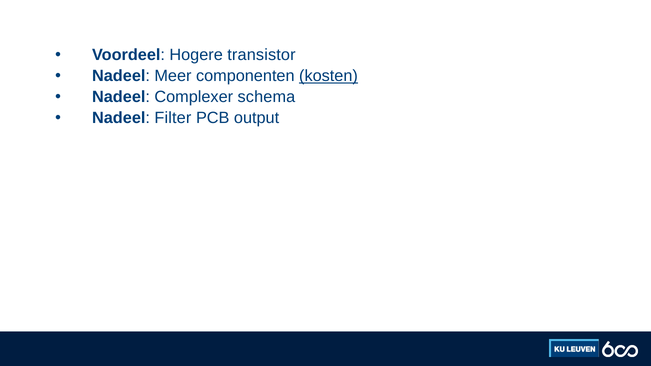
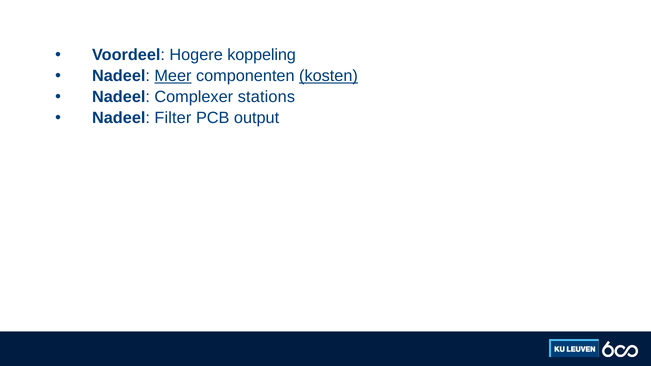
transistor: transistor -> koppeling (262, 55)
Meer underline: none -> present (173, 76)
schema: schema -> stations (266, 97)
